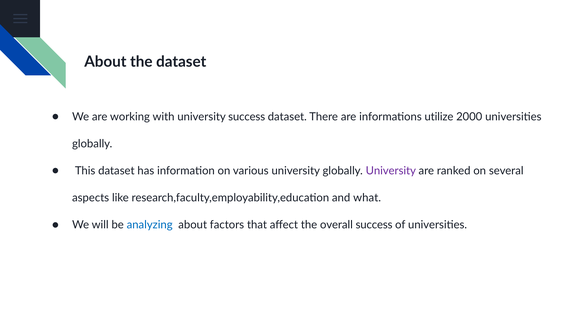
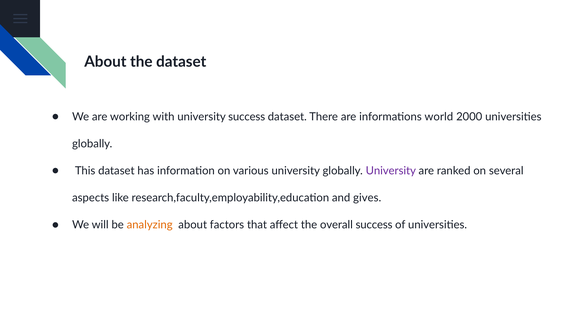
utilize: utilize -> world (439, 117)
what: what -> gives (367, 198)
analyzing colour: blue -> orange (150, 225)
